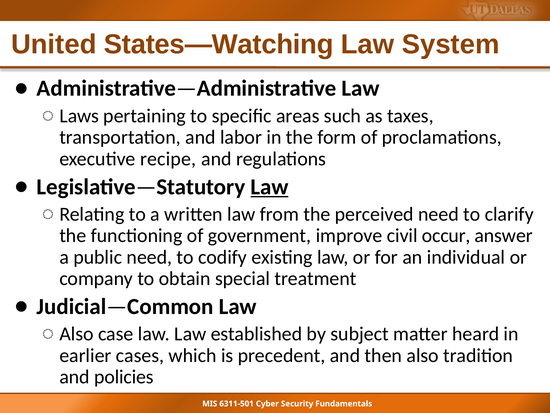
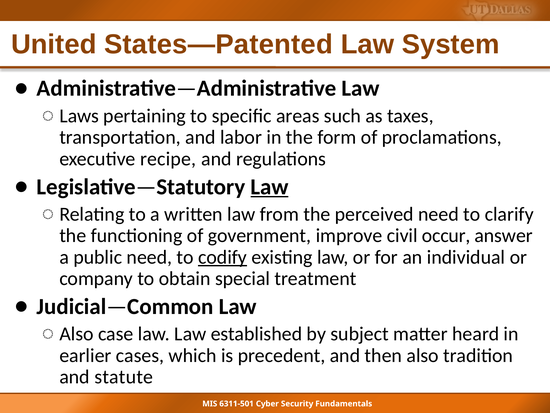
States—Watching: States—Watching -> States—Patented (218, 44)
codify underline: none -> present (223, 257)
policies: policies -> statute (124, 377)
